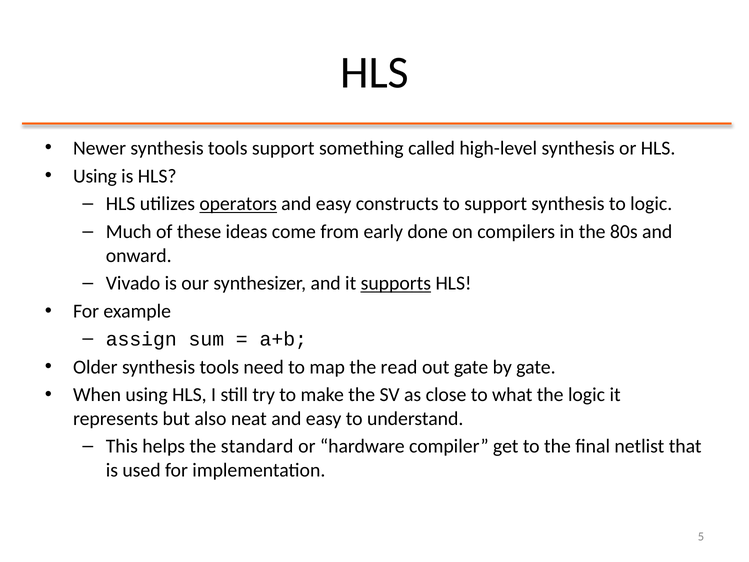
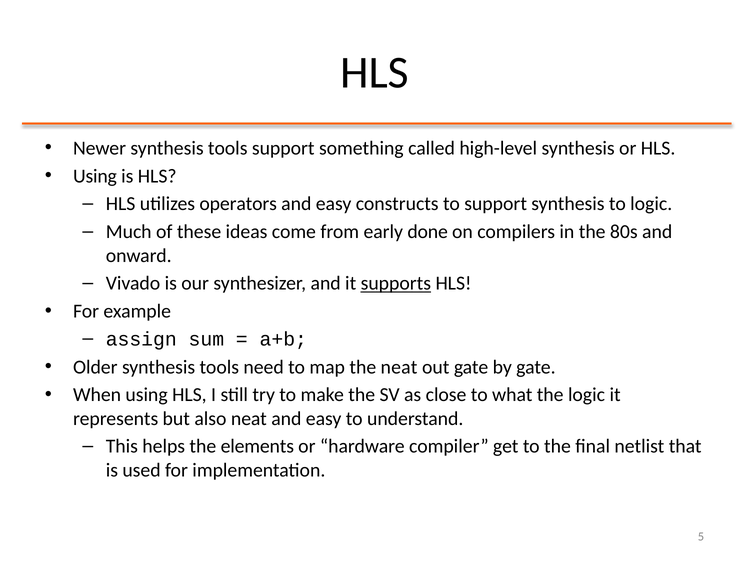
operators underline: present -> none (238, 204)
the read: read -> neat (399, 367)
standard: standard -> elements (257, 446)
